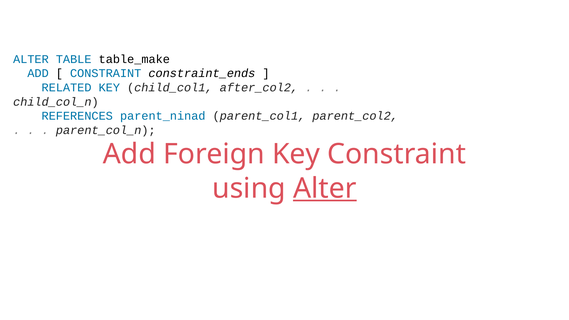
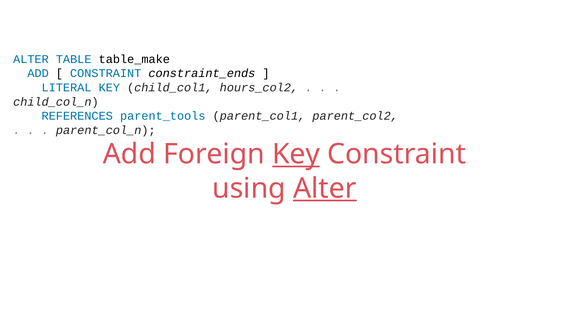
RELATED: RELATED -> LITERAL (67, 88)
after_col2: after_col2 -> hours_col2 (259, 88)
parent_ninad: parent_ninad -> parent_tools (163, 116)
Key underline: none -> present (296, 154)
